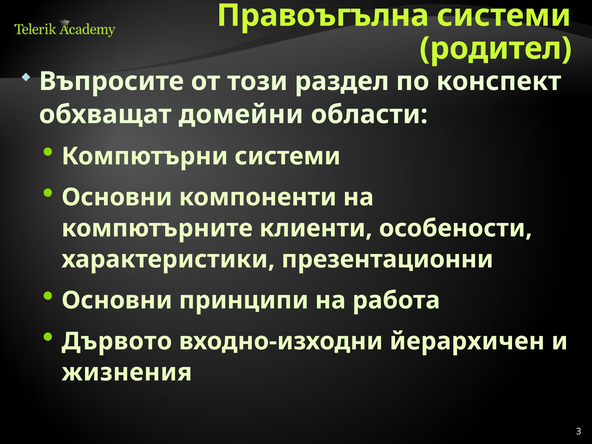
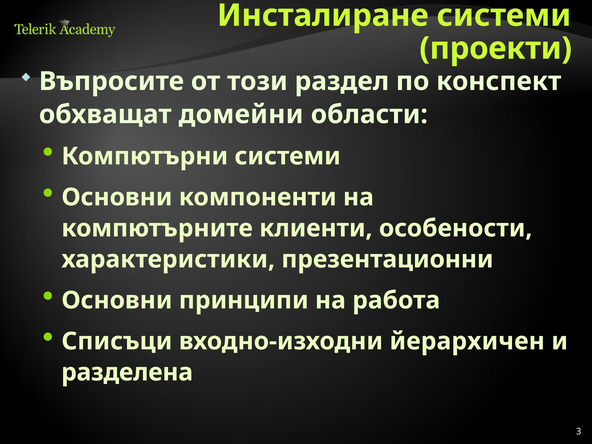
Правоъгълна: Правоъгълна -> Инсталиране (323, 15)
родител: родител -> проекти (496, 48)
Дървото: Дървото -> Списъци (117, 341)
жизнения: жизнения -> разделена (127, 372)
